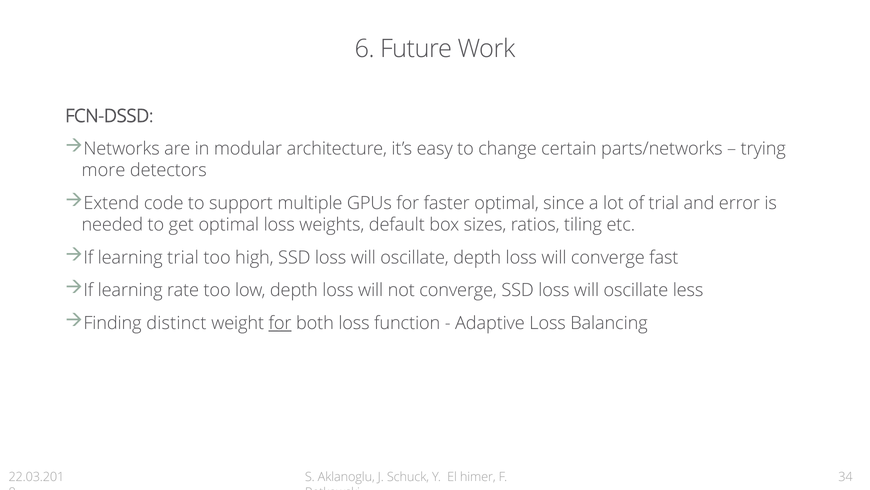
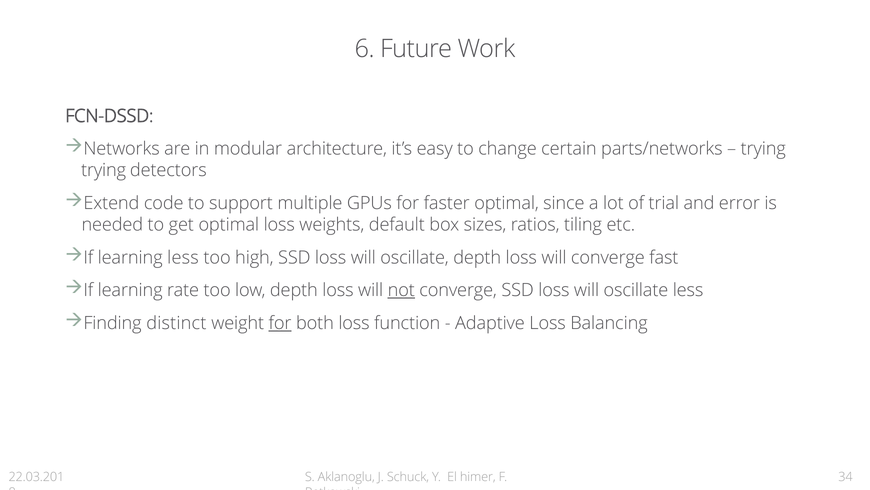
more: more -> trying (104, 170)
learning trial: trial -> less (183, 257)
not underline: none -> present (401, 290)
